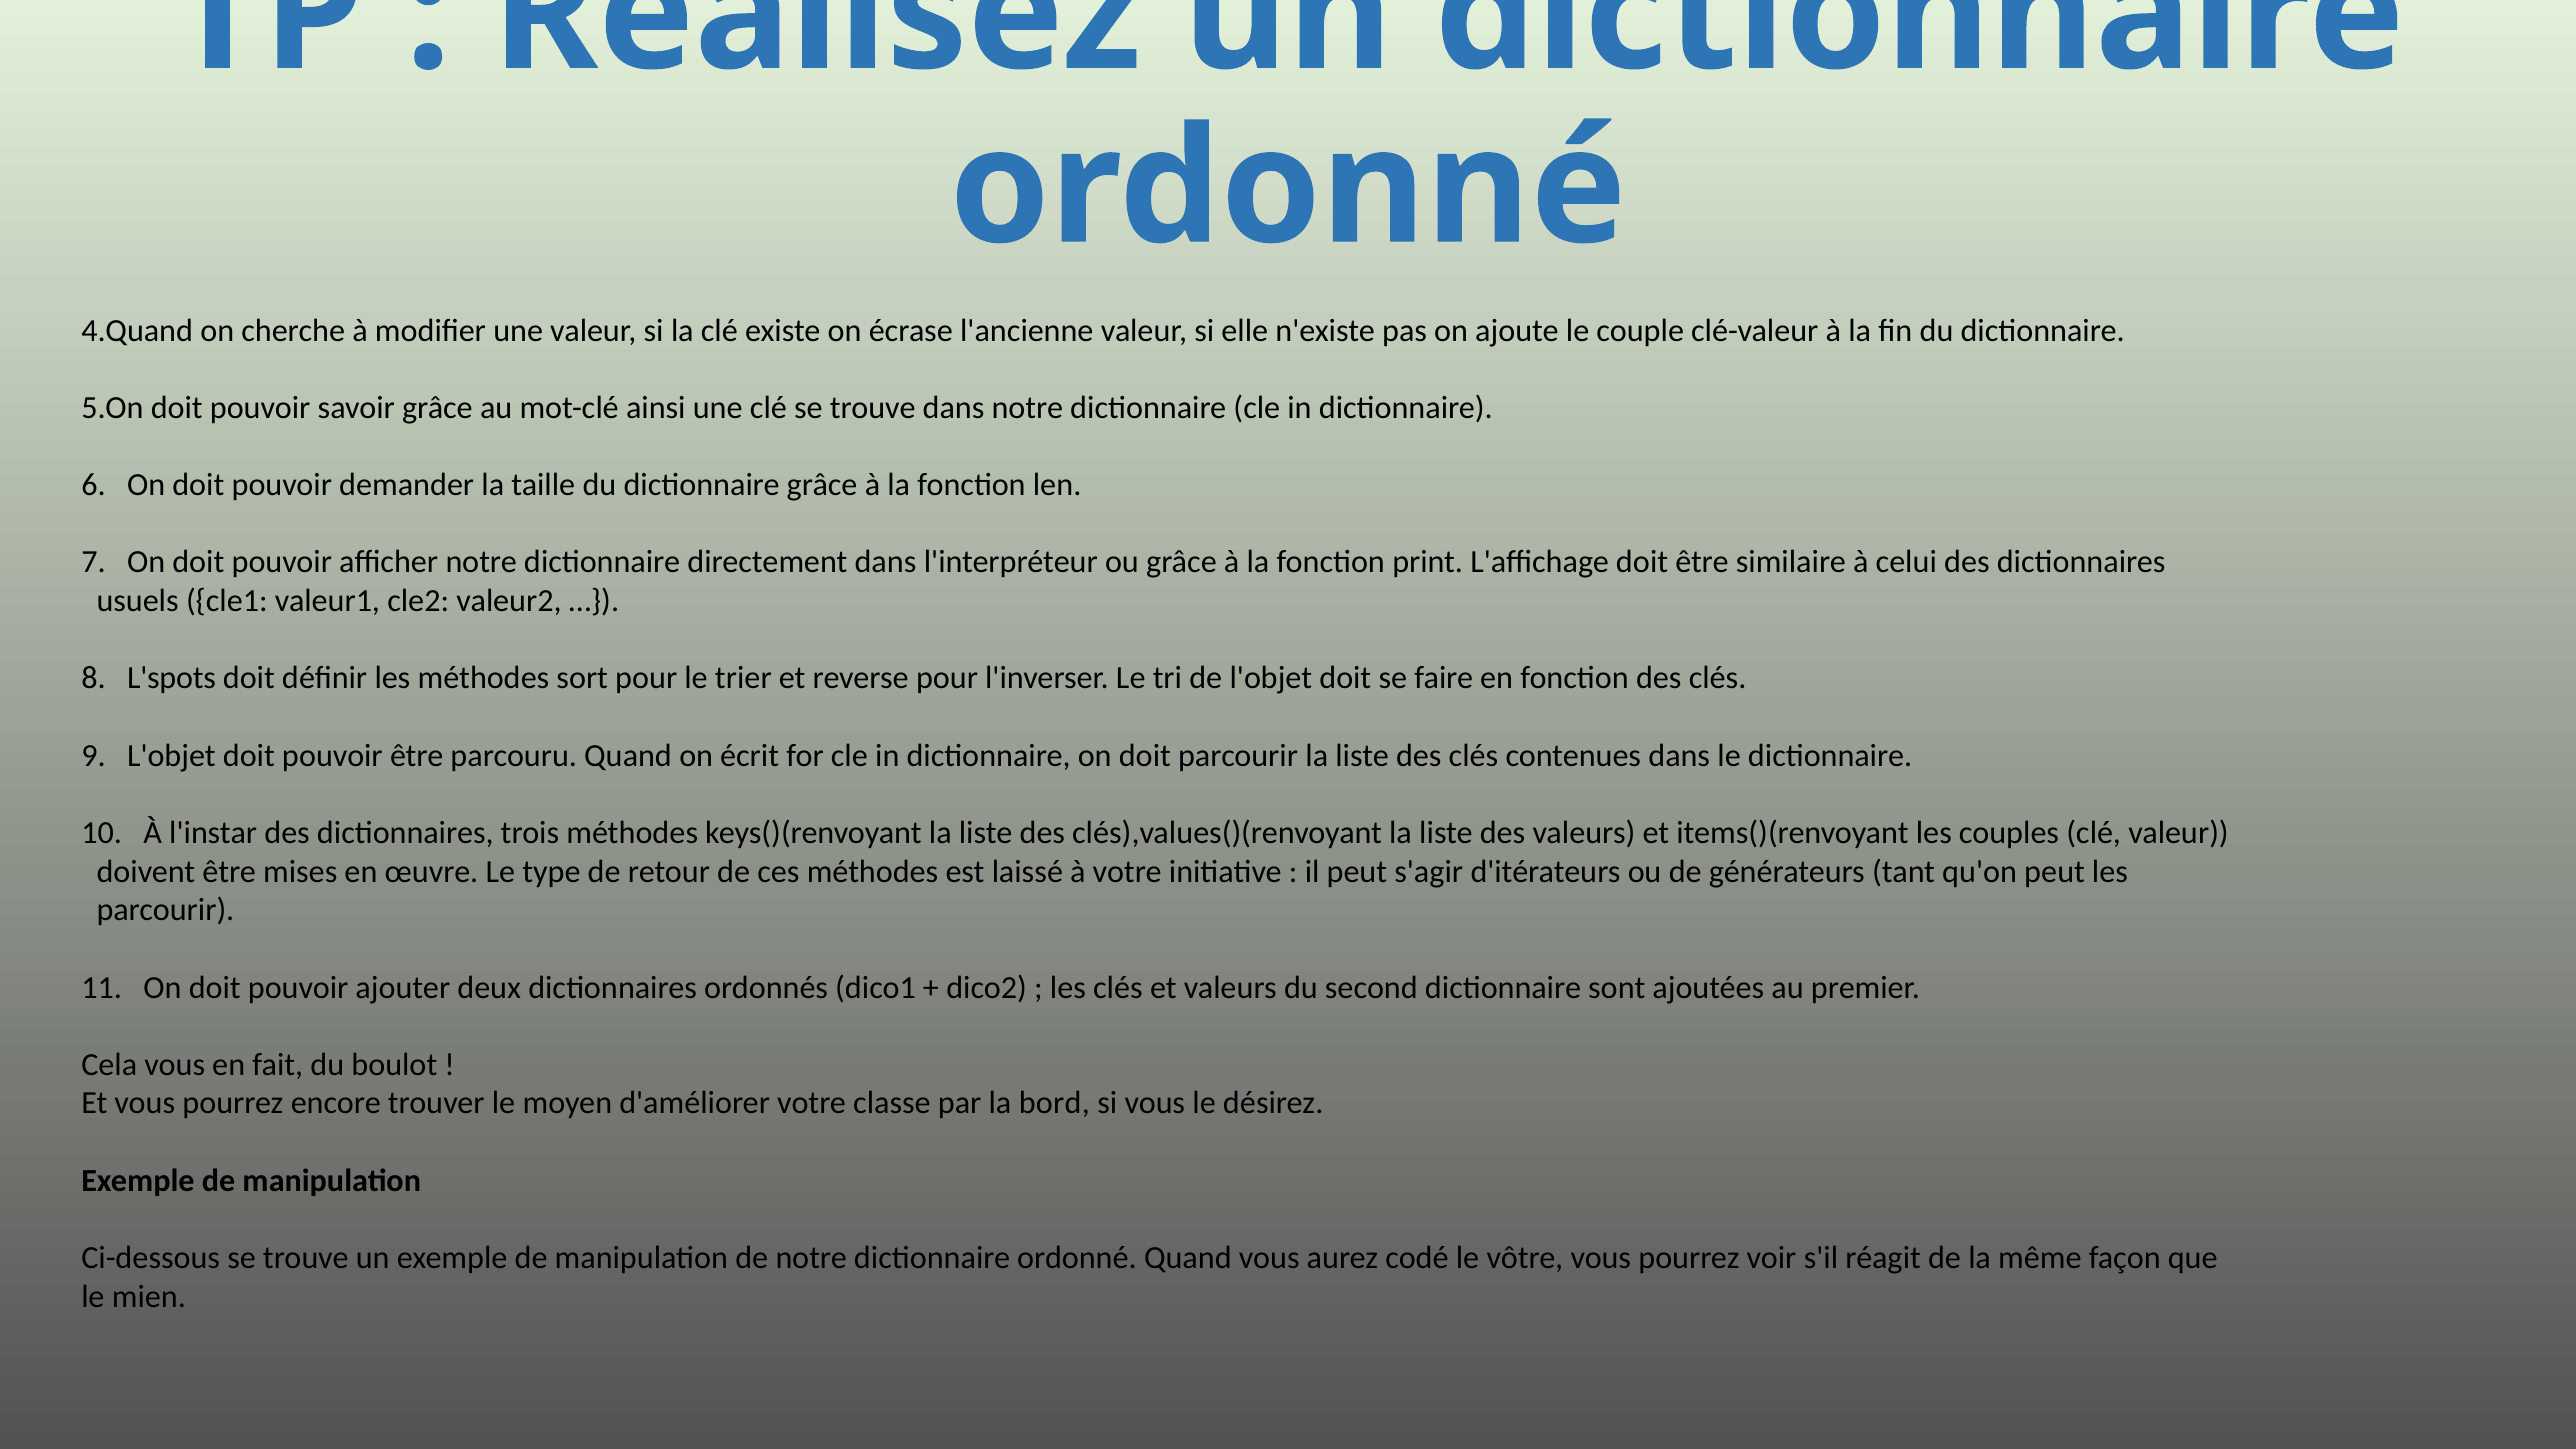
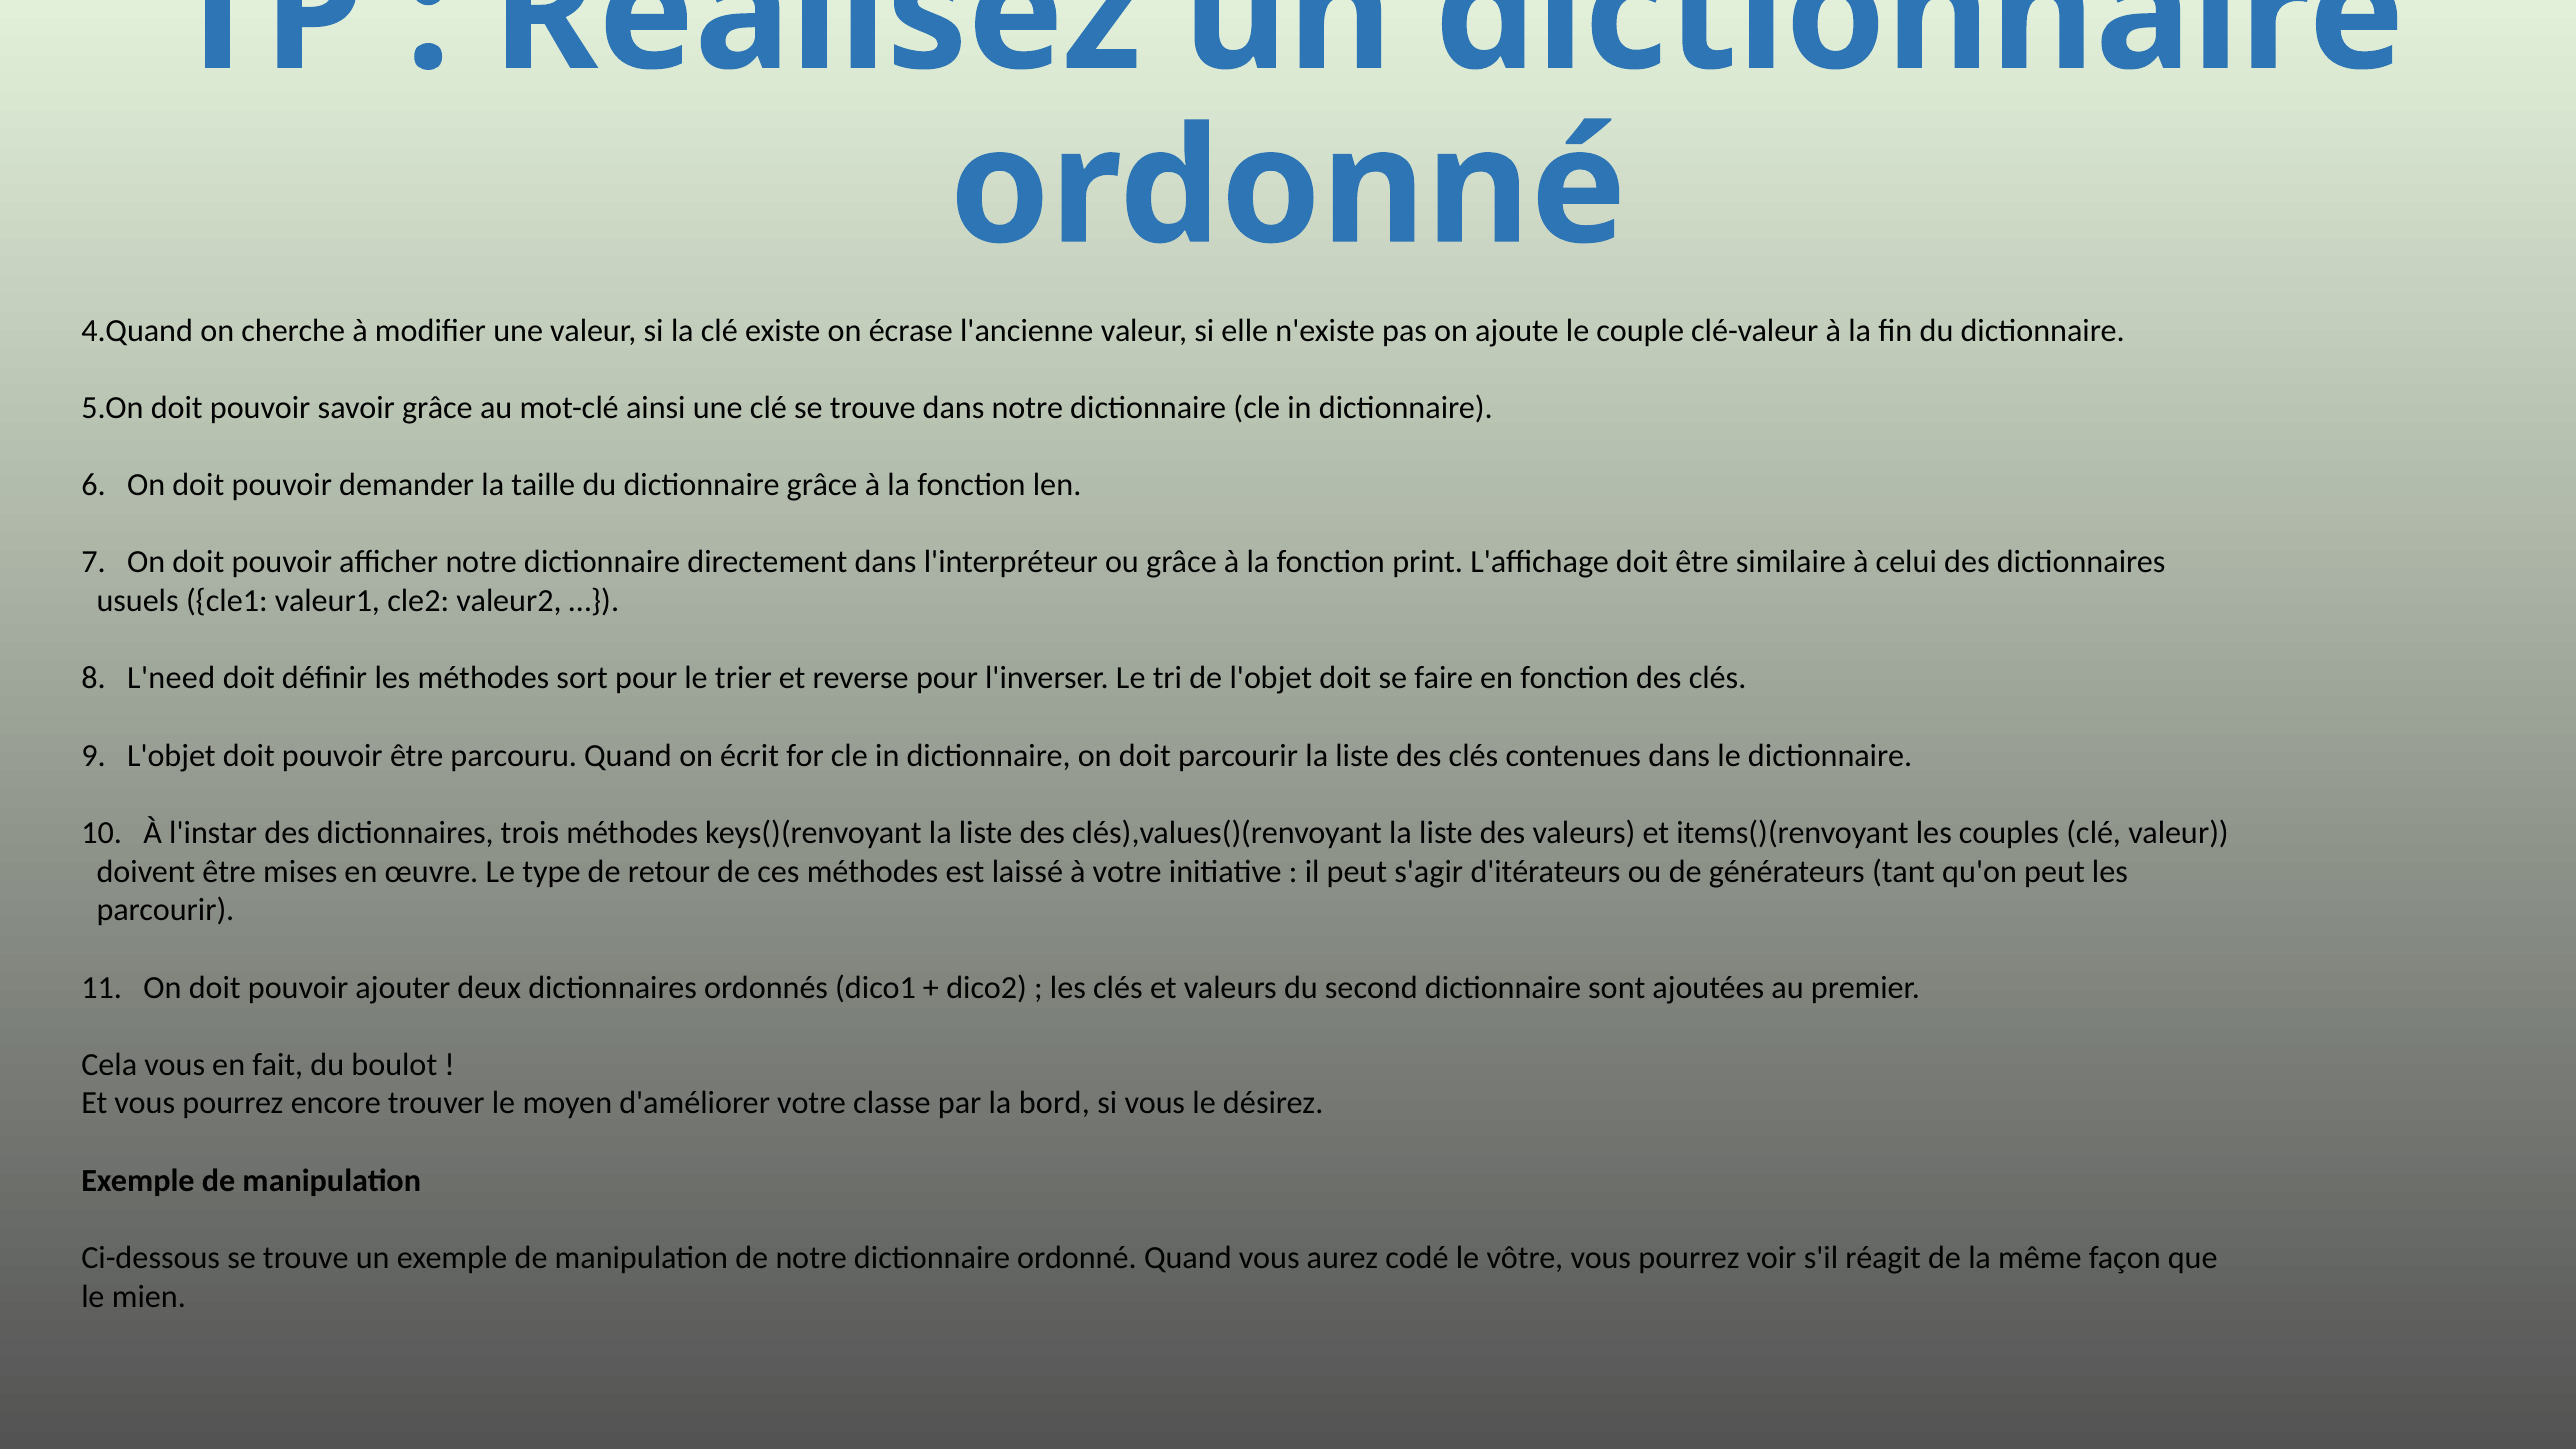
L'spots: L'spots -> L'need (171, 678)
